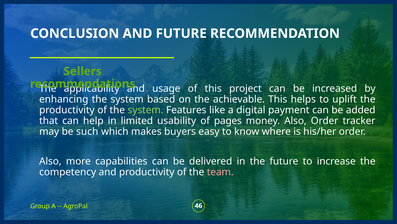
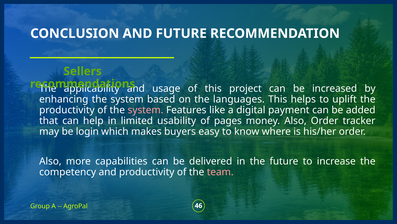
achievable: achievable -> languages (239, 99)
system colour: light green -> pink (146, 110)
such: such -> login (87, 131)
